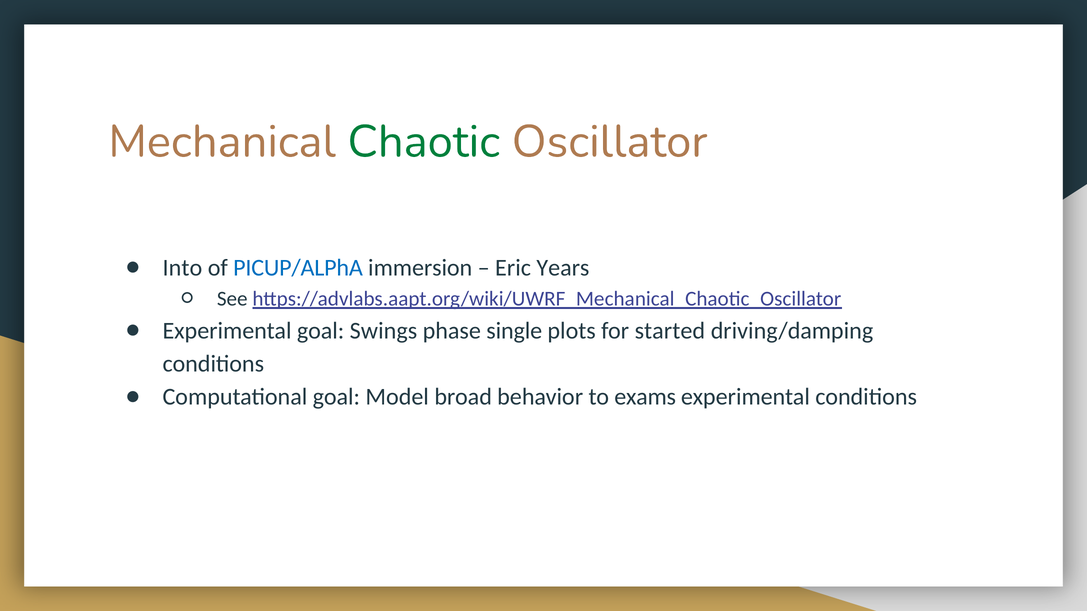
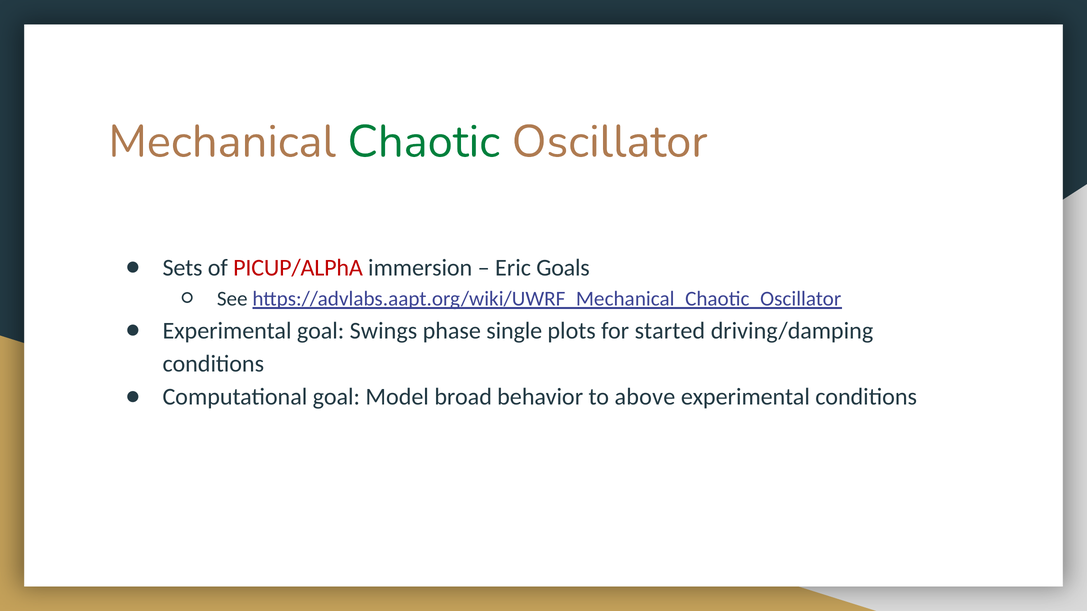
Into: Into -> Sets (183, 268)
PICUP/ALPhA colour: blue -> red (298, 268)
Years: Years -> Goals (563, 268)
exams: exams -> above (645, 397)
